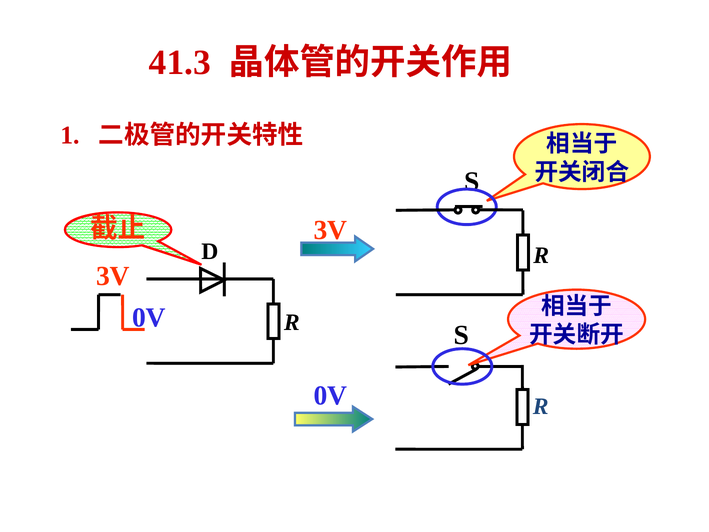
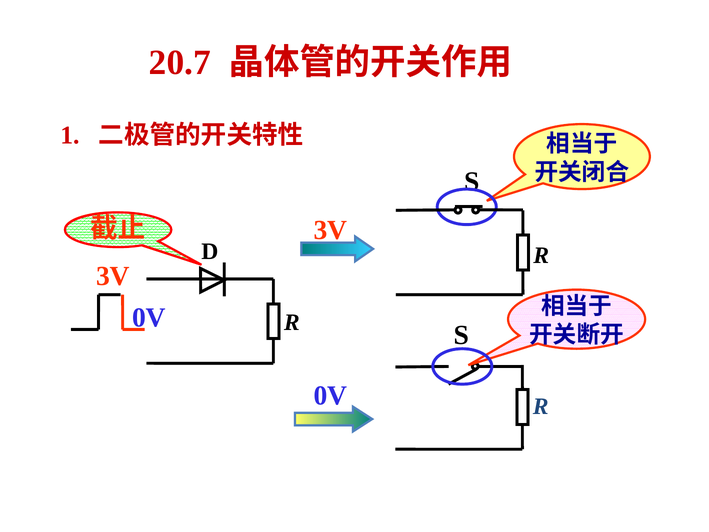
41.3: 41.3 -> 20.7 (180, 63)
